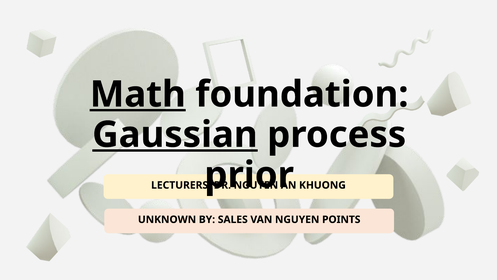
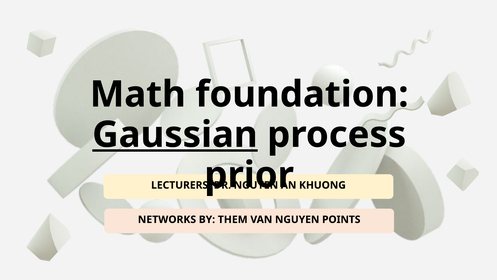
Math underline: present -> none (138, 94)
UNKNOWN: UNKNOWN -> NETWORKS (167, 219)
SALES: SALES -> THEM (233, 219)
